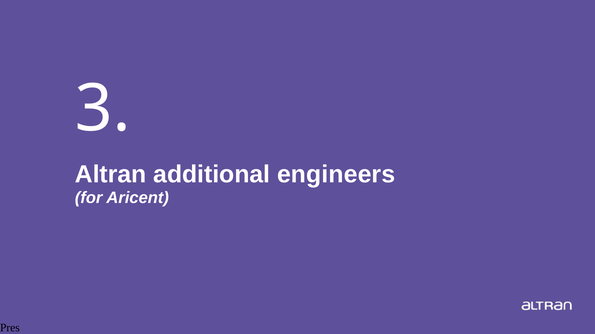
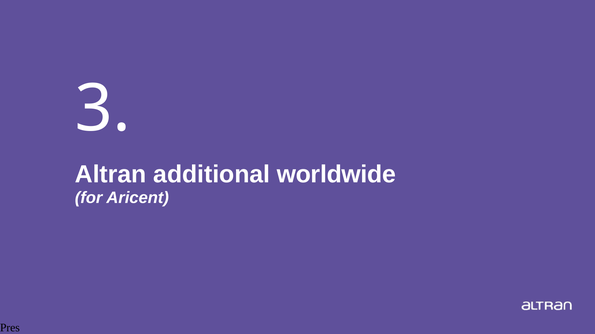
engineers: engineers -> worldwide (336, 175)
